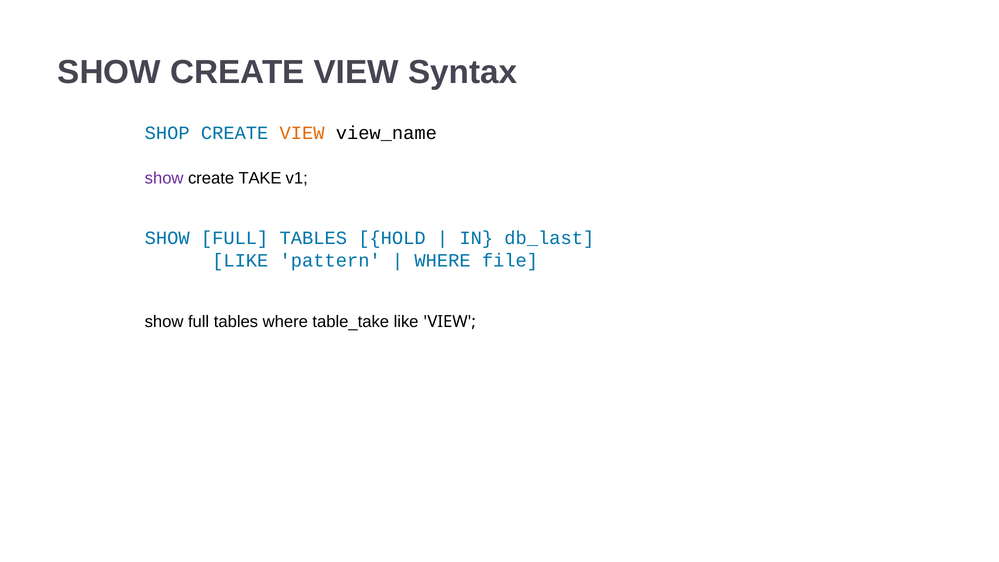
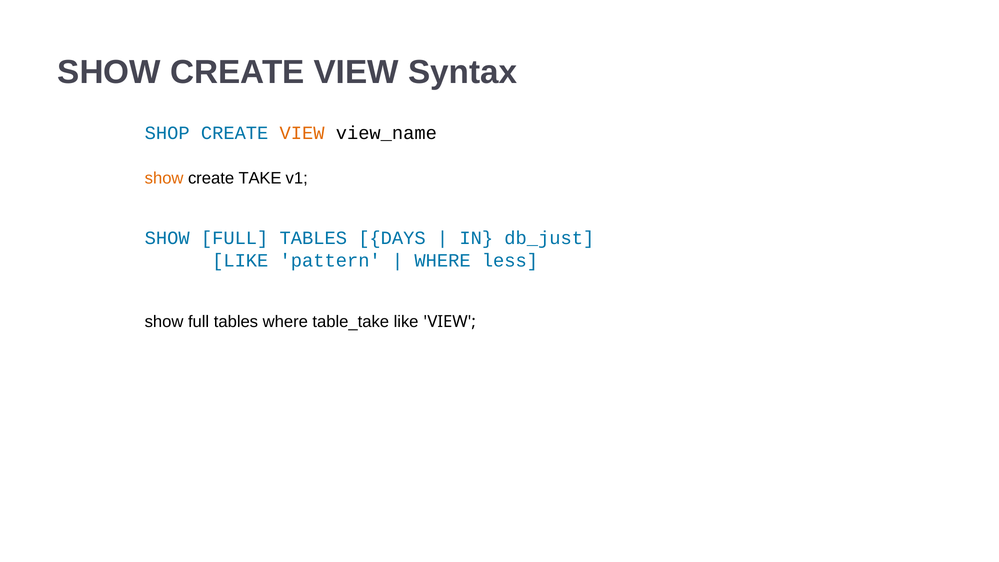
show colour: purple -> orange (164, 178)
HOLD: HOLD -> DAYS (392, 238)
db_last: db_last -> db_just (549, 238)
file: file -> less (510, 260)
